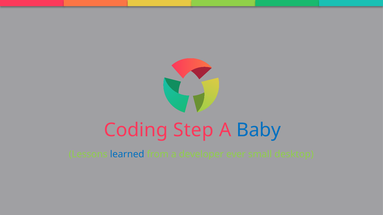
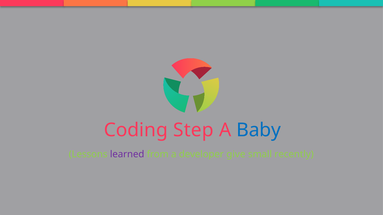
learned colour: blue -> purple (127, 155)
ever: ever -> give (236, 155)
desktop: desktop -> recently (294, 155)
